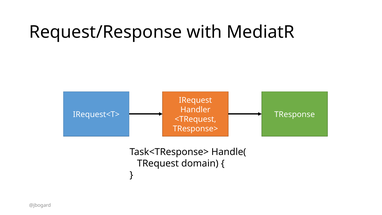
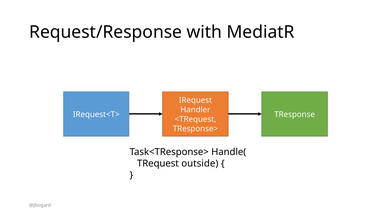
domain: domain -> outside (200, 163)
